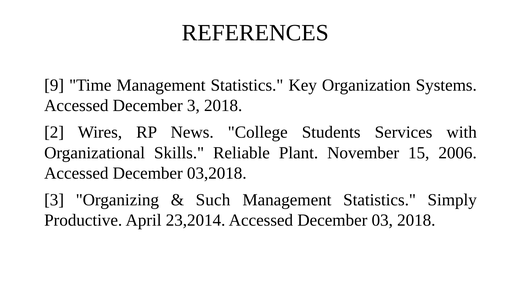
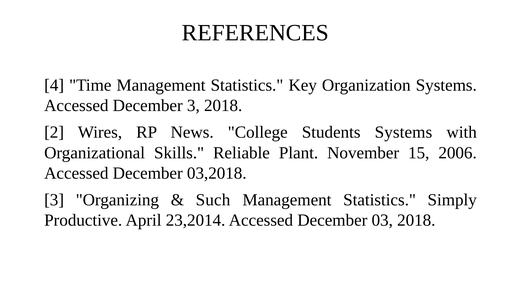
9: 9 -> 4 (54, 85)
Students Services: Services -> Systems (403, 133)
